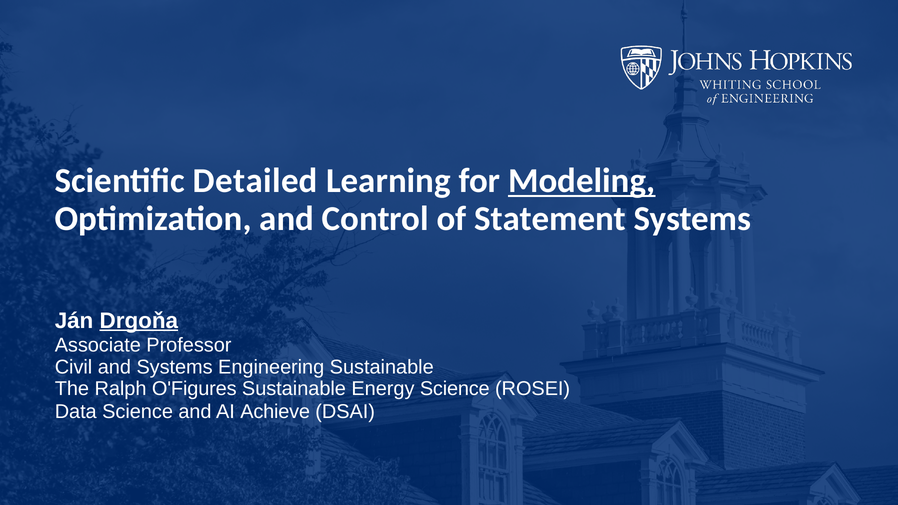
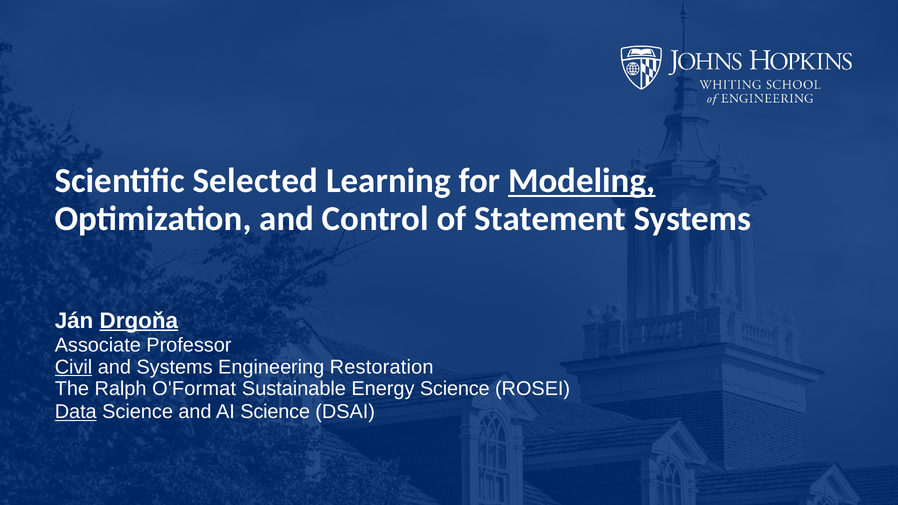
Detailed: Detailed -> Selected (255, 181)
Civil underline: none -> present (74, 367)
Engineering Sustainable: Sustainable -> Restoration (382, 367)
O'Figures: O'Figures -> O'Format (194, 389)
Data underline: none -> present (76, 412)
AI Achieve: Achieve -> Science (275, 412)
